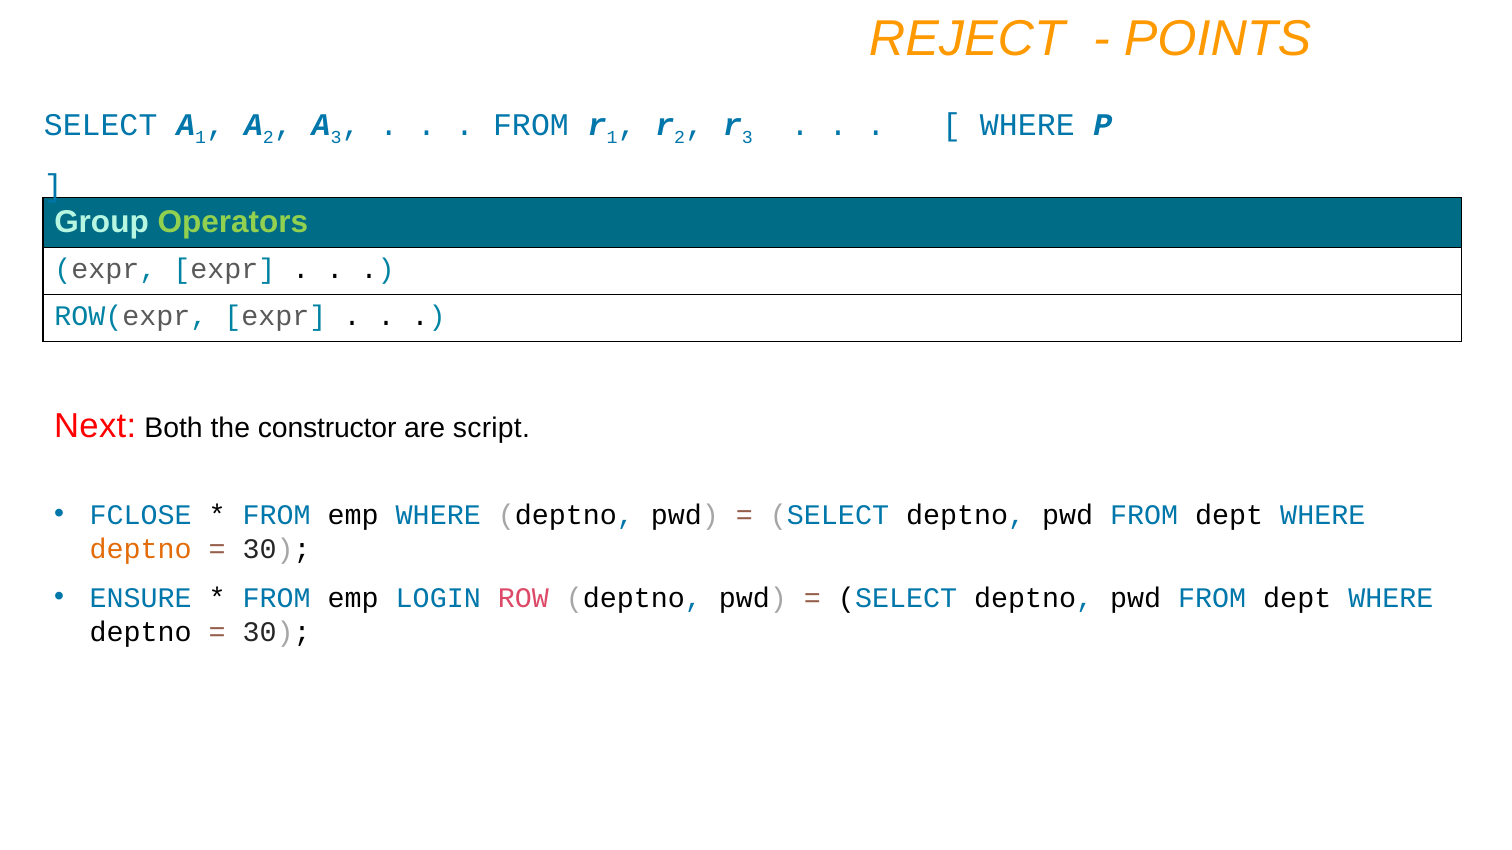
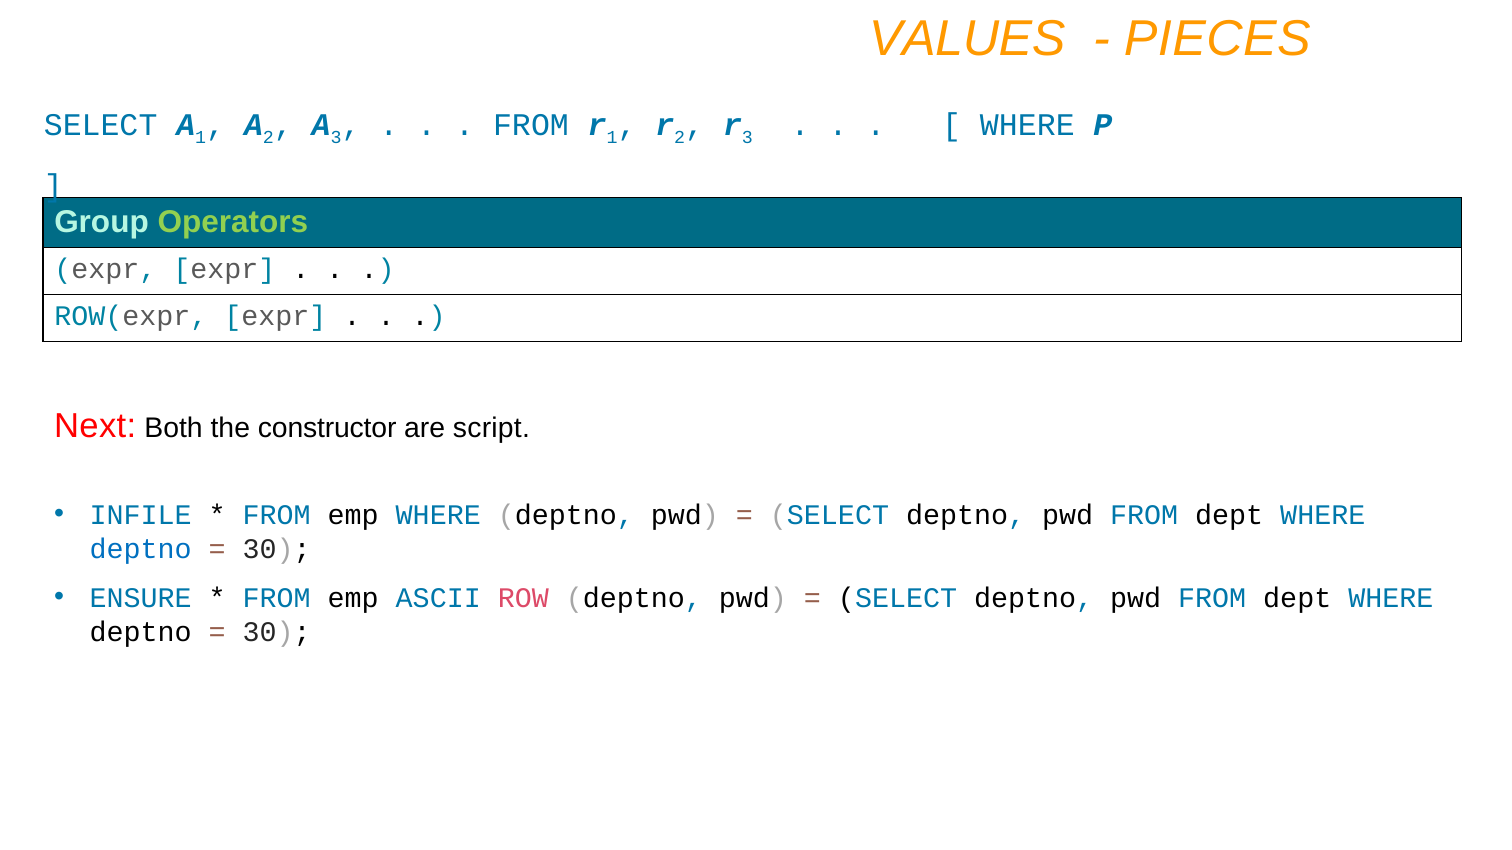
REJECT: REJECT -> VALUES (967, 39)
POINTS: POINTS -> PIECES (1217, 39)
FCLOSE: FCLOSE -> INFILE (141, 515)
deptno colour: orange -> blue (141, 549)
LOGIN: LOGIN -> ASCII (438, 598)
